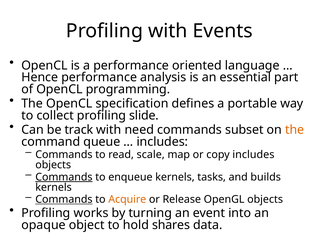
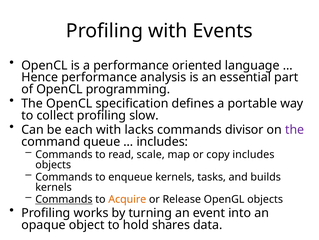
slide: slide -> slow (144, 115)
track: track -> each (79, 129)
need: need -> lacks (139, 129)
subset: subset -> divisor (244, 129)
the colour: orange -> purple (295, 129)
Commands underline: present -> none (64, 176)
